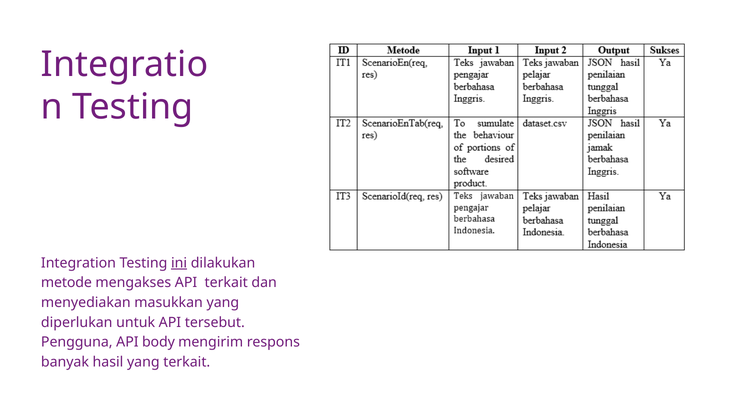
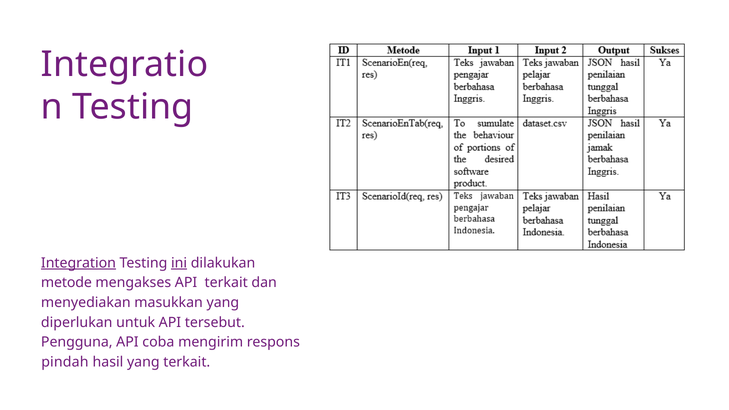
Integration underline: none -> present (78, 263)
body: body -> coba (158, 342)
banyak: banyak -> pindah (65, 362)
